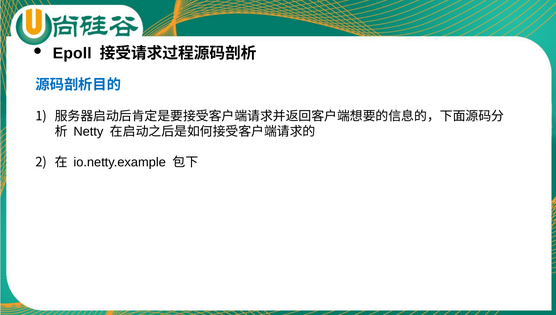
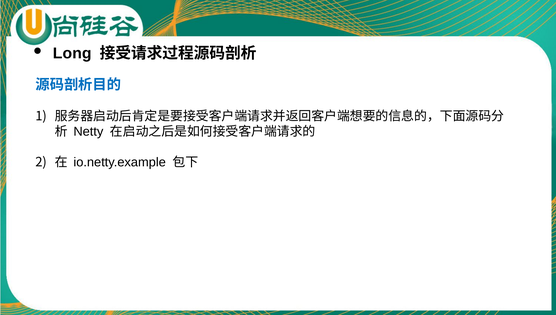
Epoll: Epoll -> Long (72, 53)
